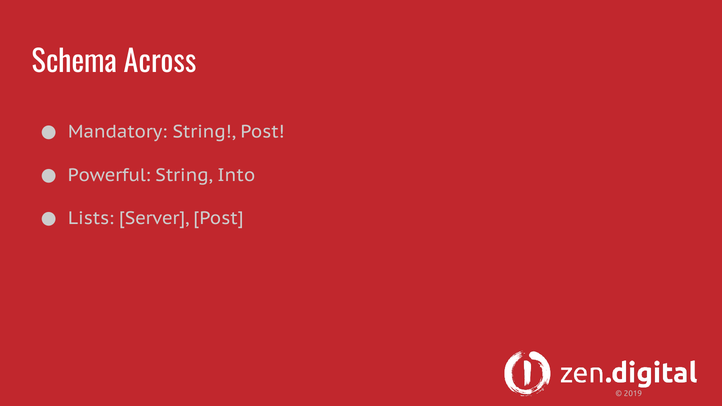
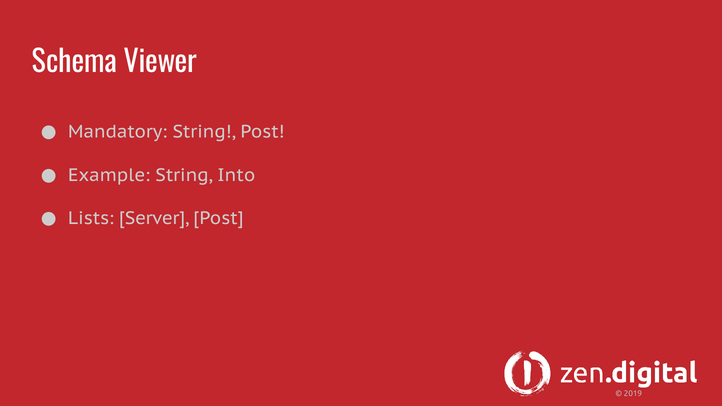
Across: Across -> Viewer (160, 63)
Powerful: Powerful -> Example (109, 175)
